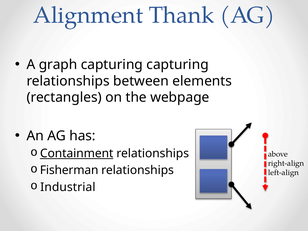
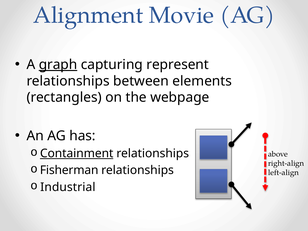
Thank: Thank -> Movie (181, 15)
graph underline: none -> present (58, 65)
capturing capturing: capturing -> represent (178, 65)
